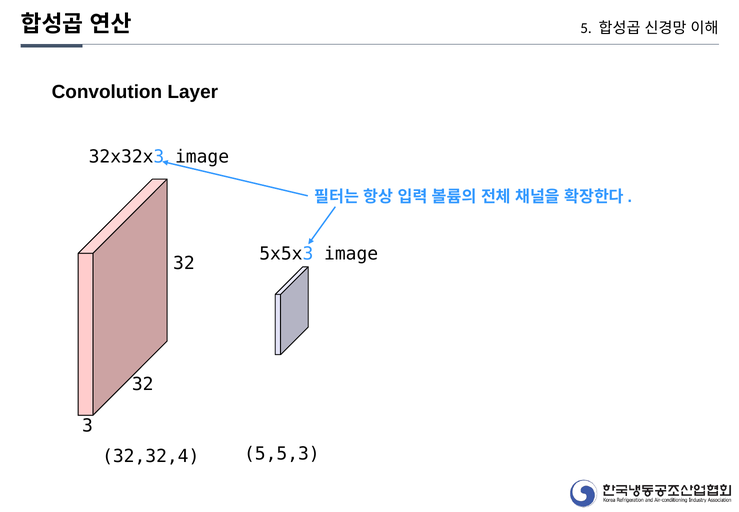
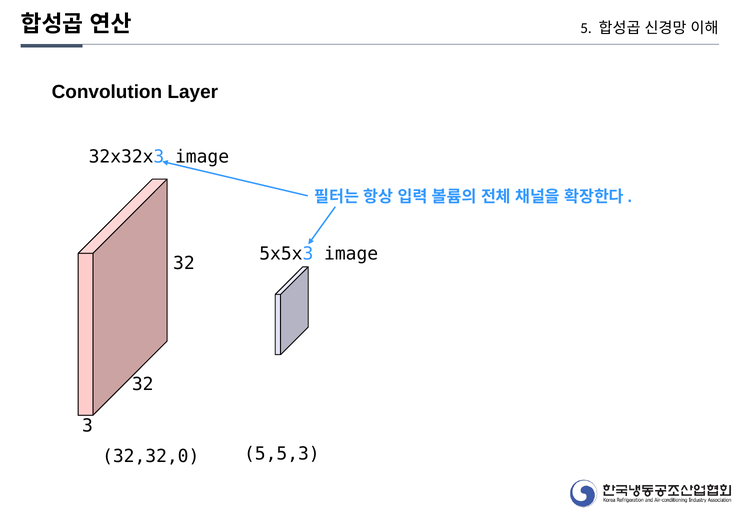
32,32,4: 32,32,4 -> 32,32,0 (151, 456)
